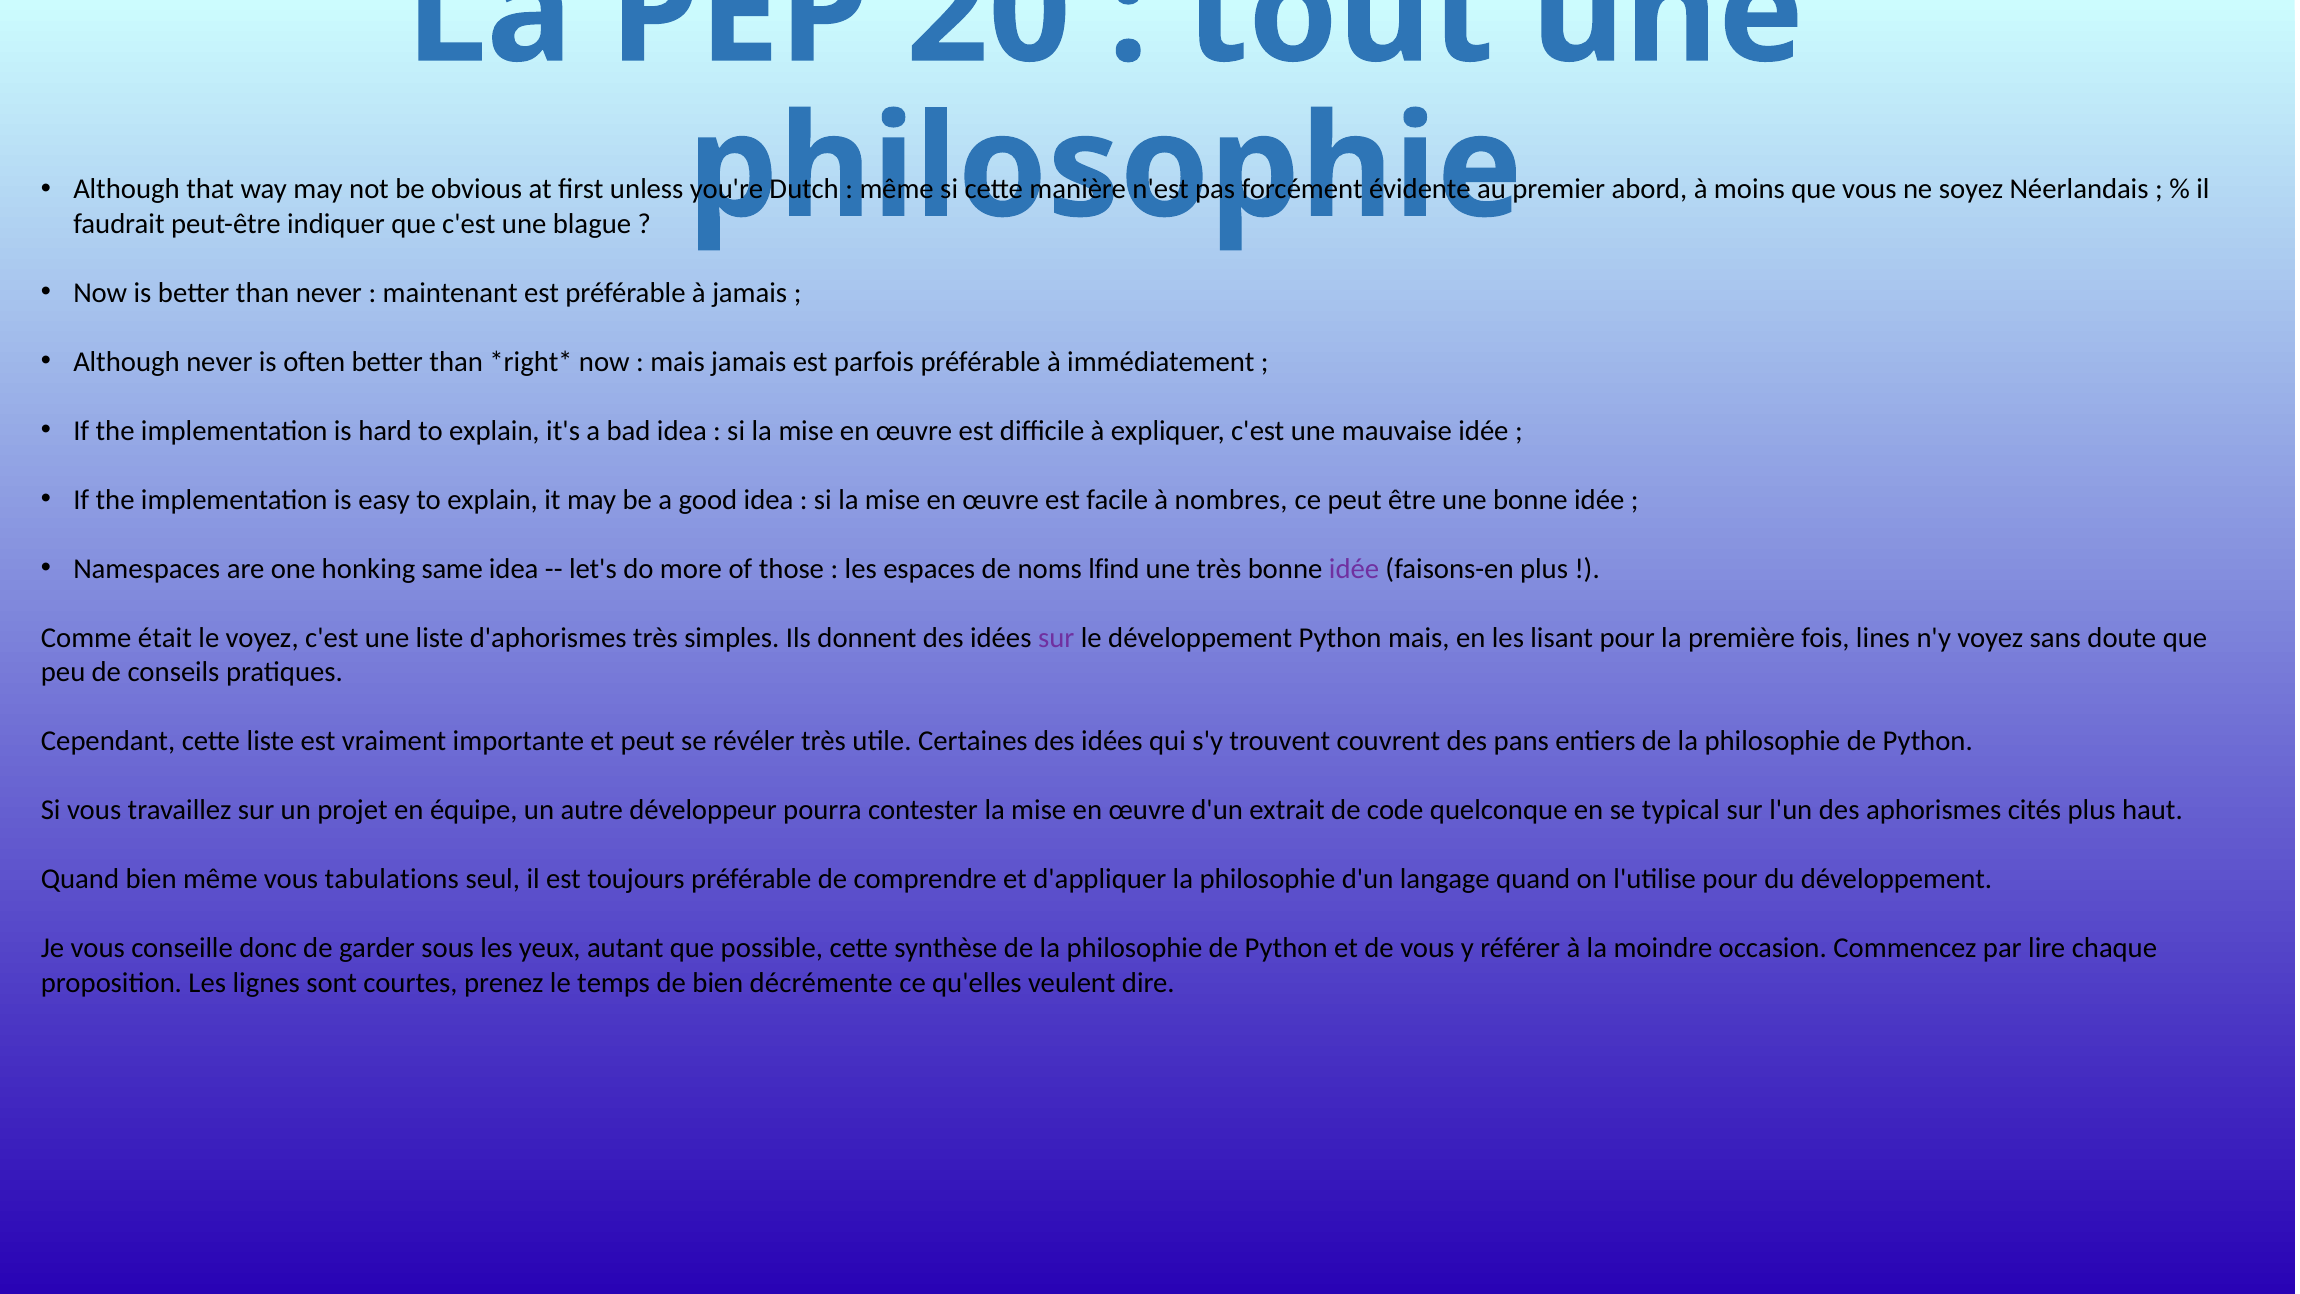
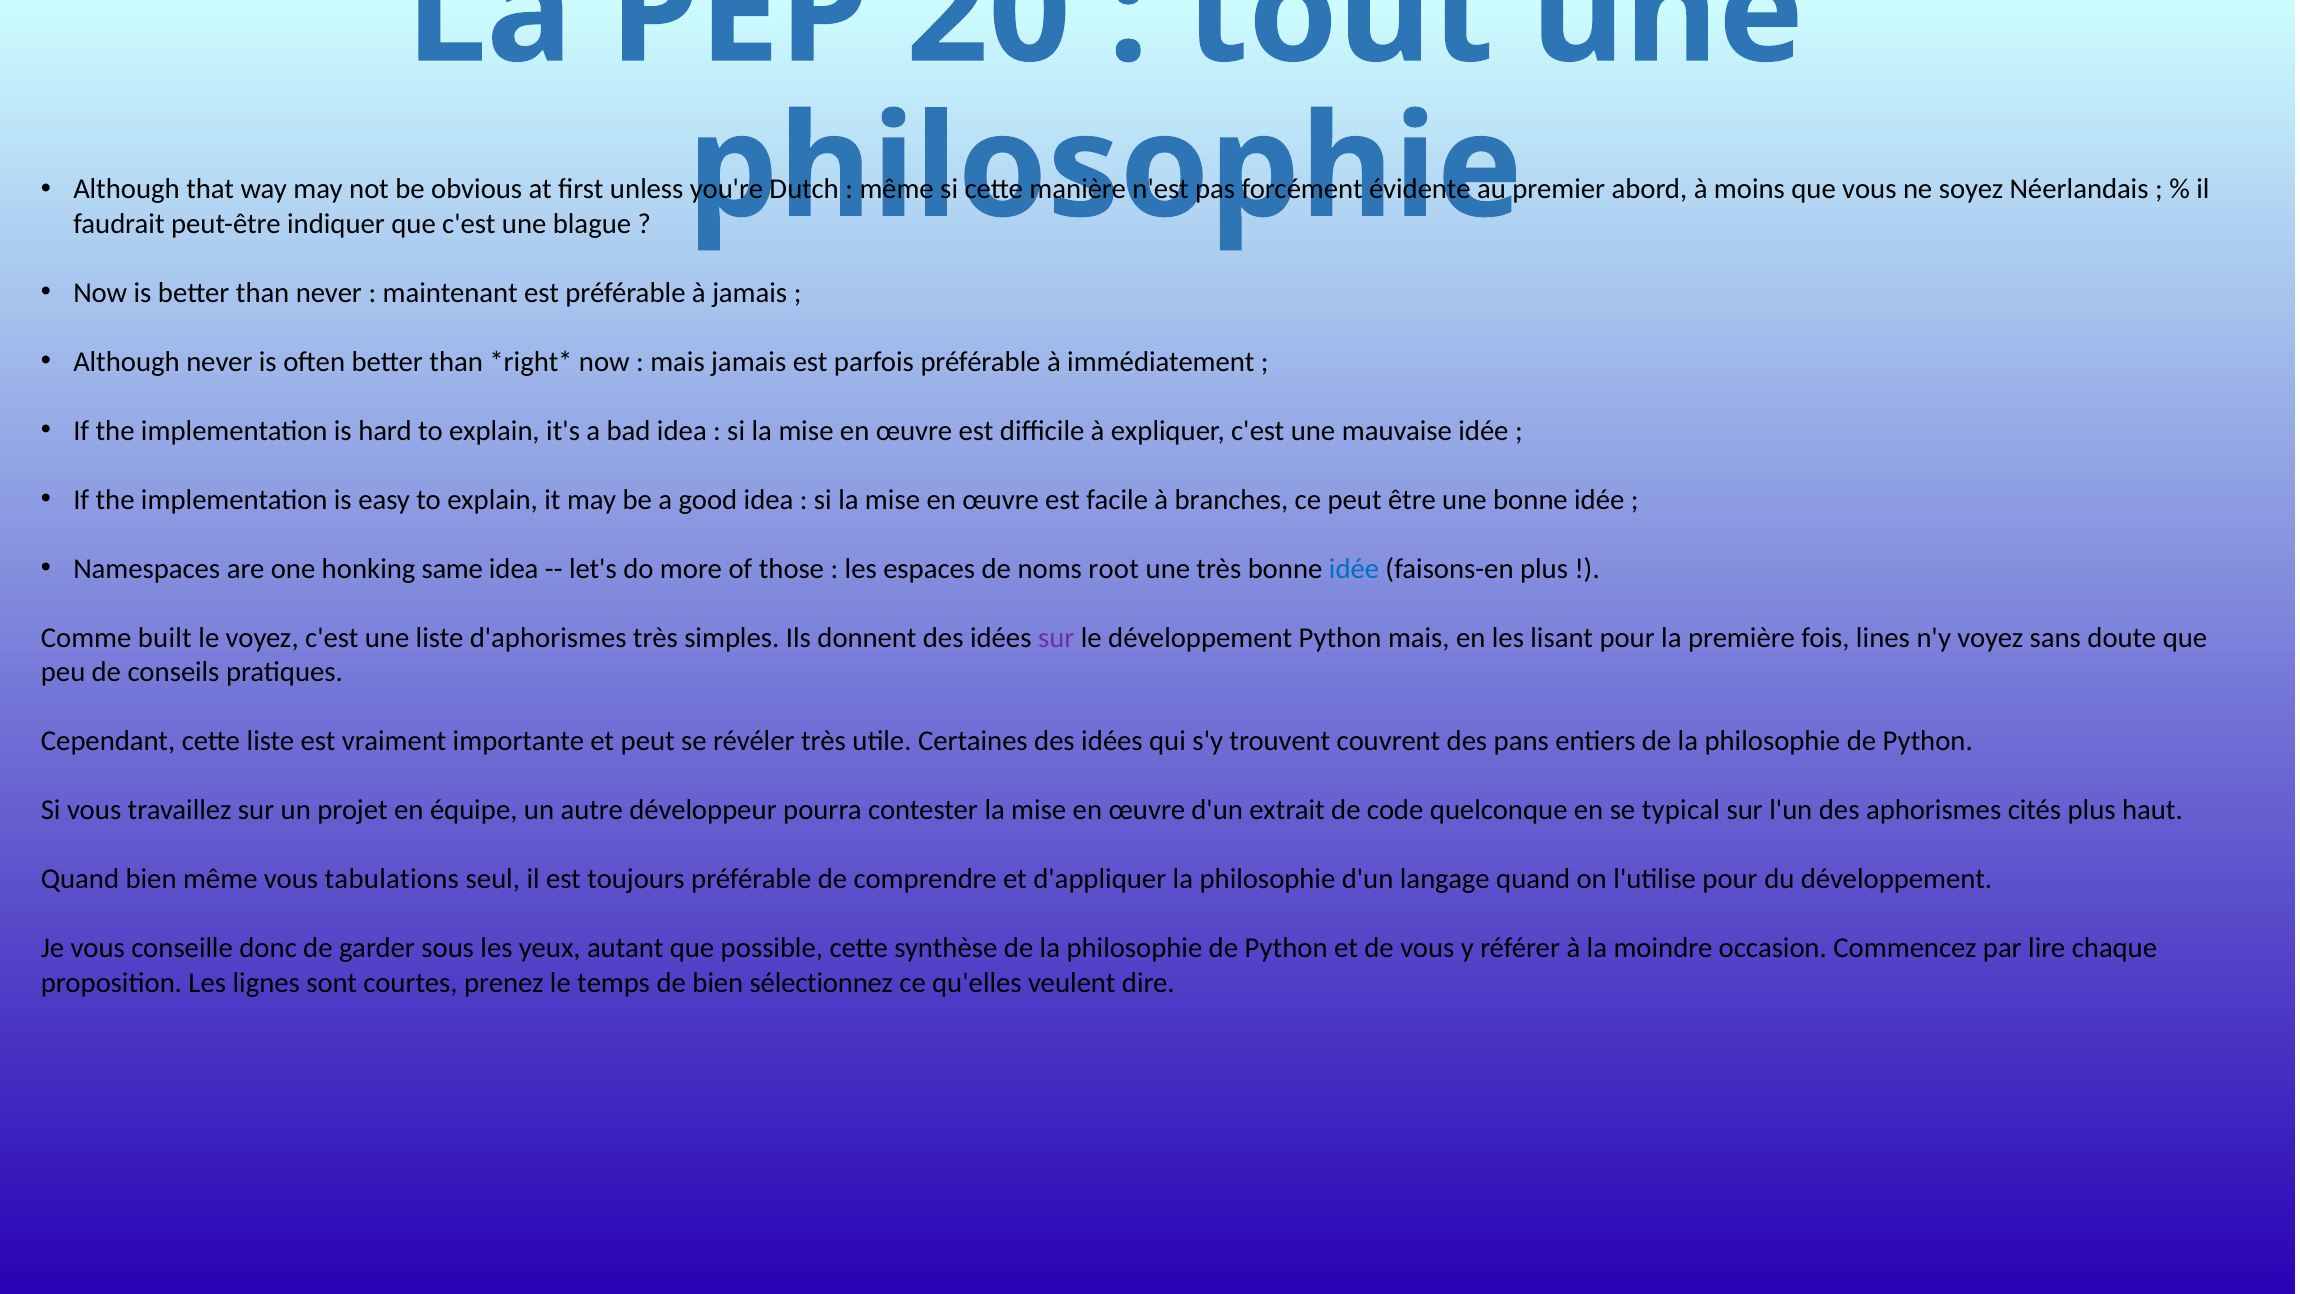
nombres: nombres -> branches (1231, 500)
lfind: lfind -> root (1114, 569)
idée colour: purple -> blue (1354, 569)
était: était -> built (165, 638)
décrémente: décrémente -> sélectionnez (821, 983)
